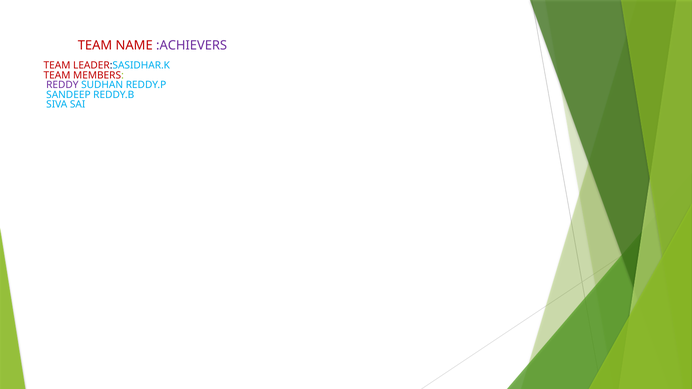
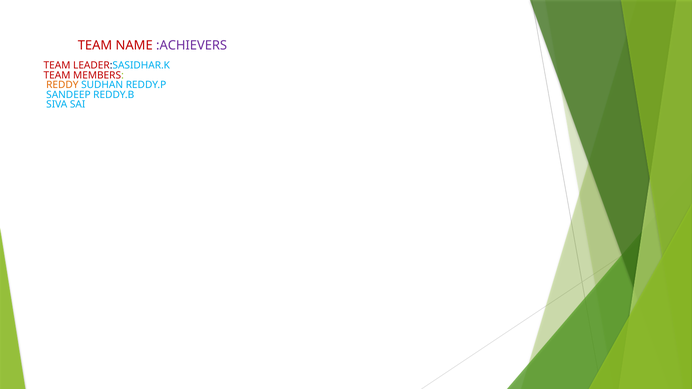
REDDY colour: purple -> orange (62, 85)
